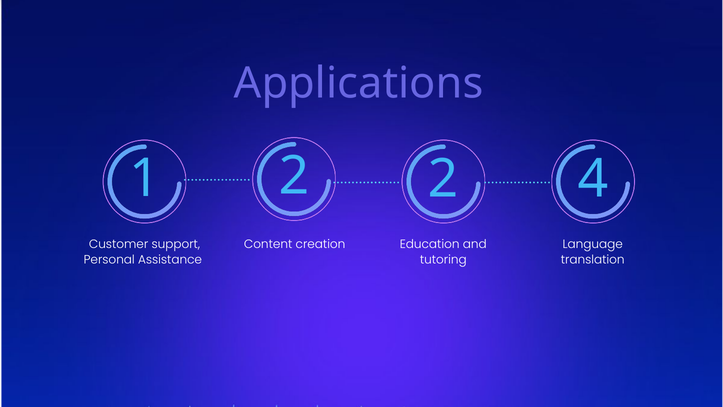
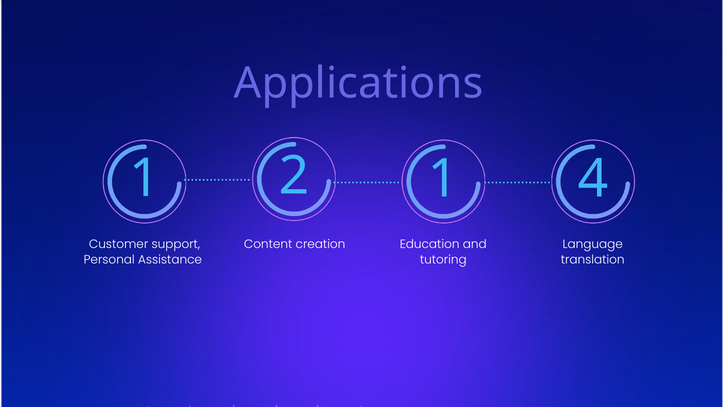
2 2: 2 -> 1 (443, 179)
